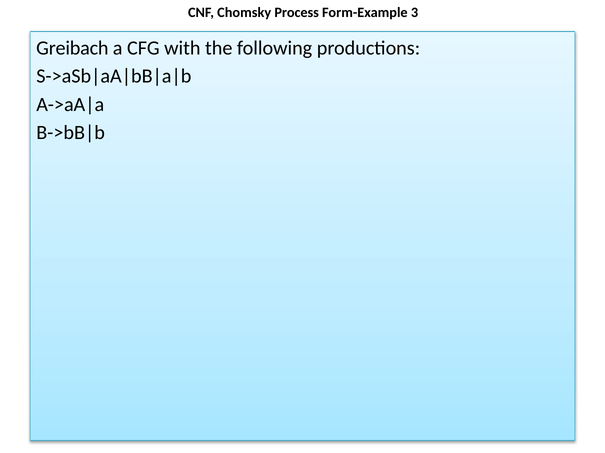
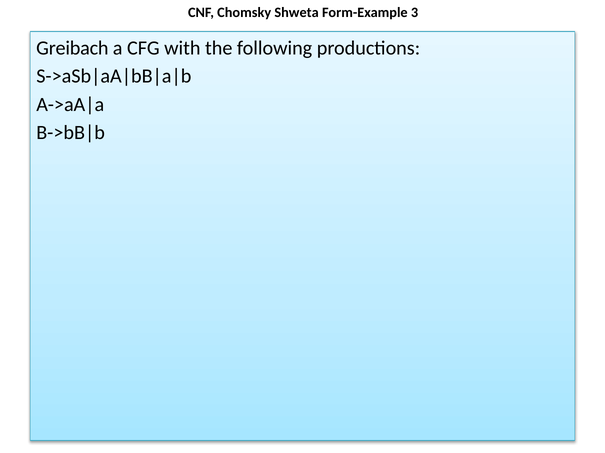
Chomsky Process: Process -> Shweta (297, 13)
